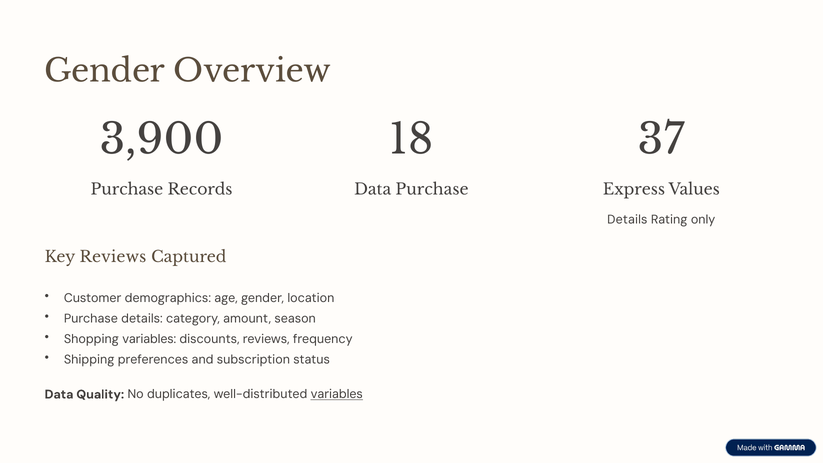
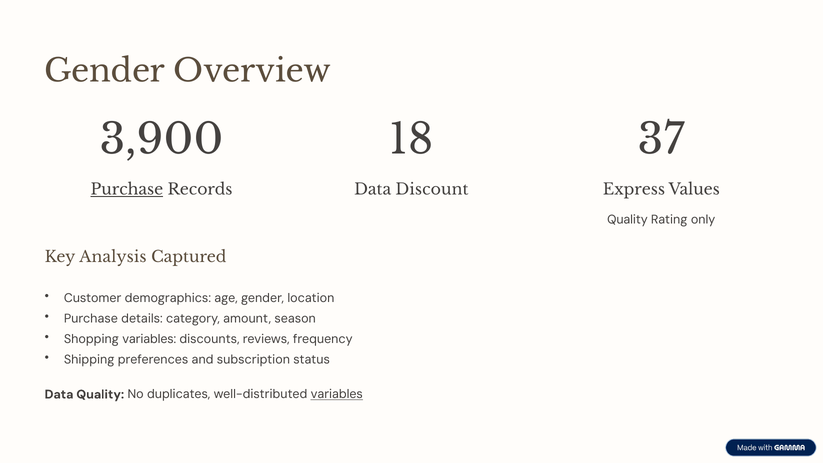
Purchase underline: none -> present (127, 190)
Data Purchase: Purchase -> Discount (432, 190)
Details: Details -> Quality (627, 220)
Key Reviews: Reviews -> Analysis (113, 257)
